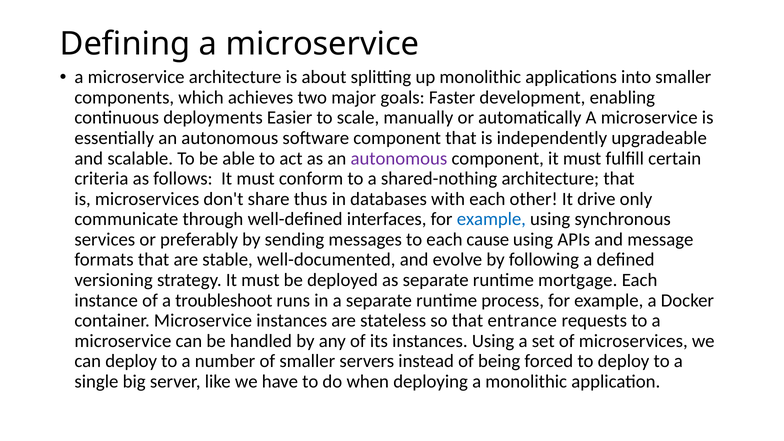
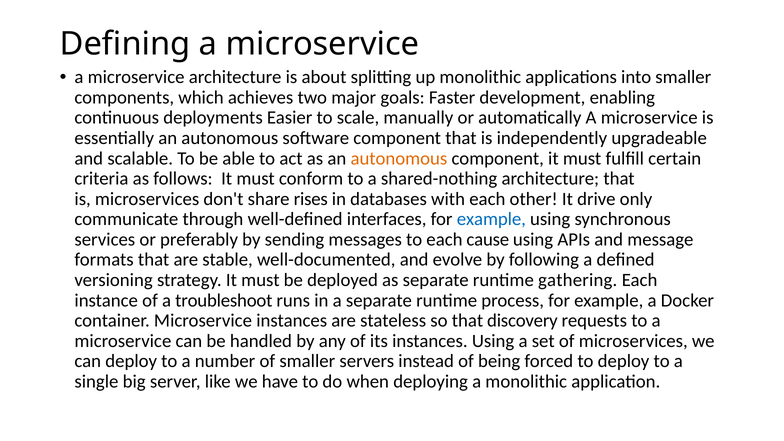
autonomous colour: purple -> orange (399, 158)
thus: thus -> rises (311, 199)
mortgage: mortgage -> gathering (578, 280)
entrance: entrance -> discovery (522, 321)
